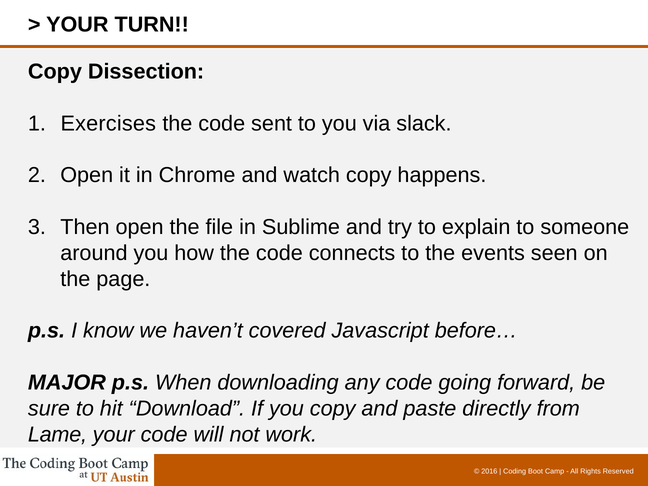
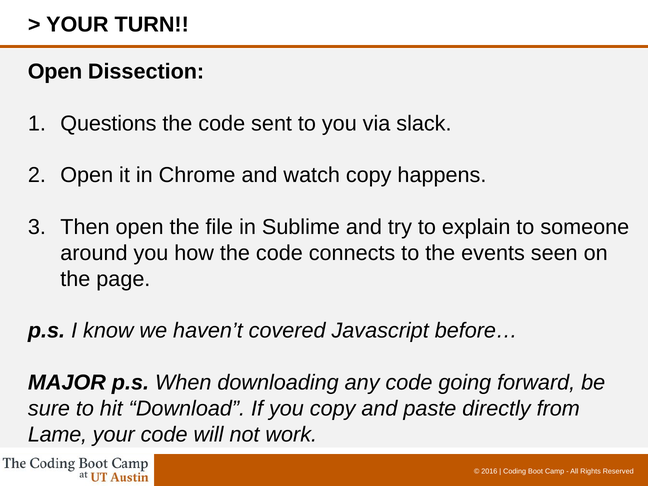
Copy: Copy -> Open (55, 72)
Exercises: Exercises -> Questions (108, 123)
